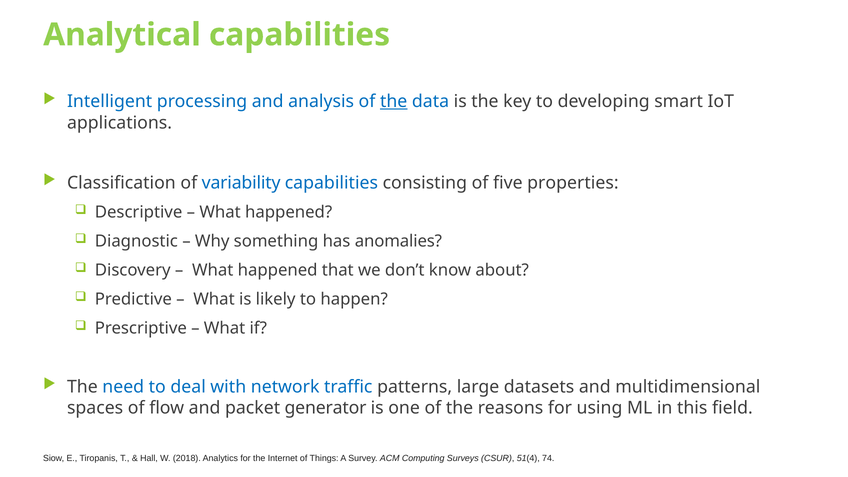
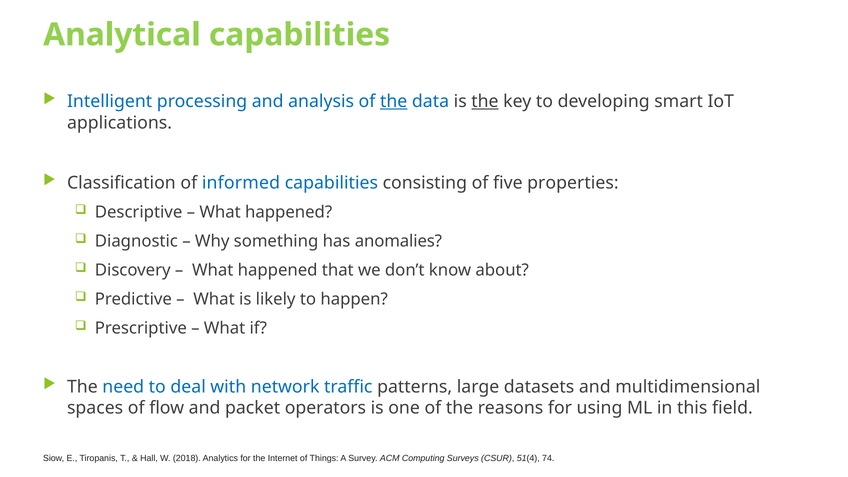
the underline: none -> present (485, 102)
variability: variability -> informed (241, 183)
generator: generator -> operators (325, 408)
